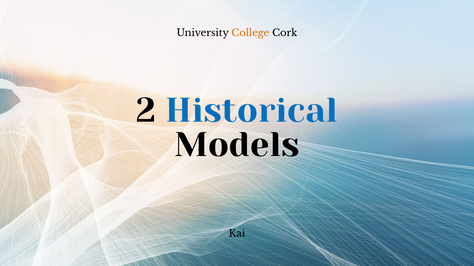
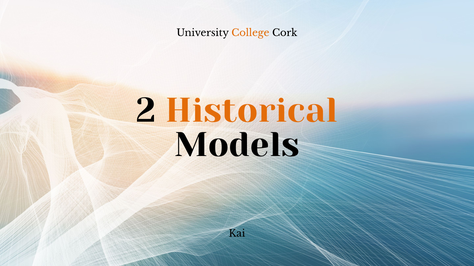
Historical colour: blue -> orange (252, 111)
